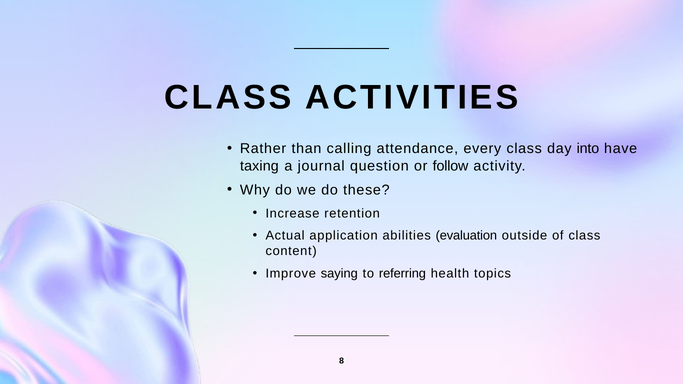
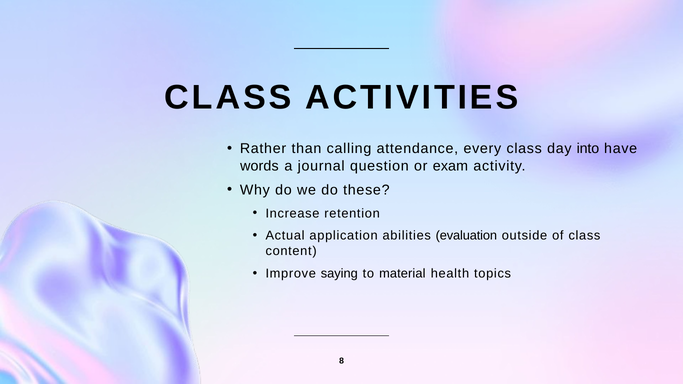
taxing: taxing -> words (259, 166)
follow: follow -> exam (450, 166)
referring: referring -> material (402, 274)
